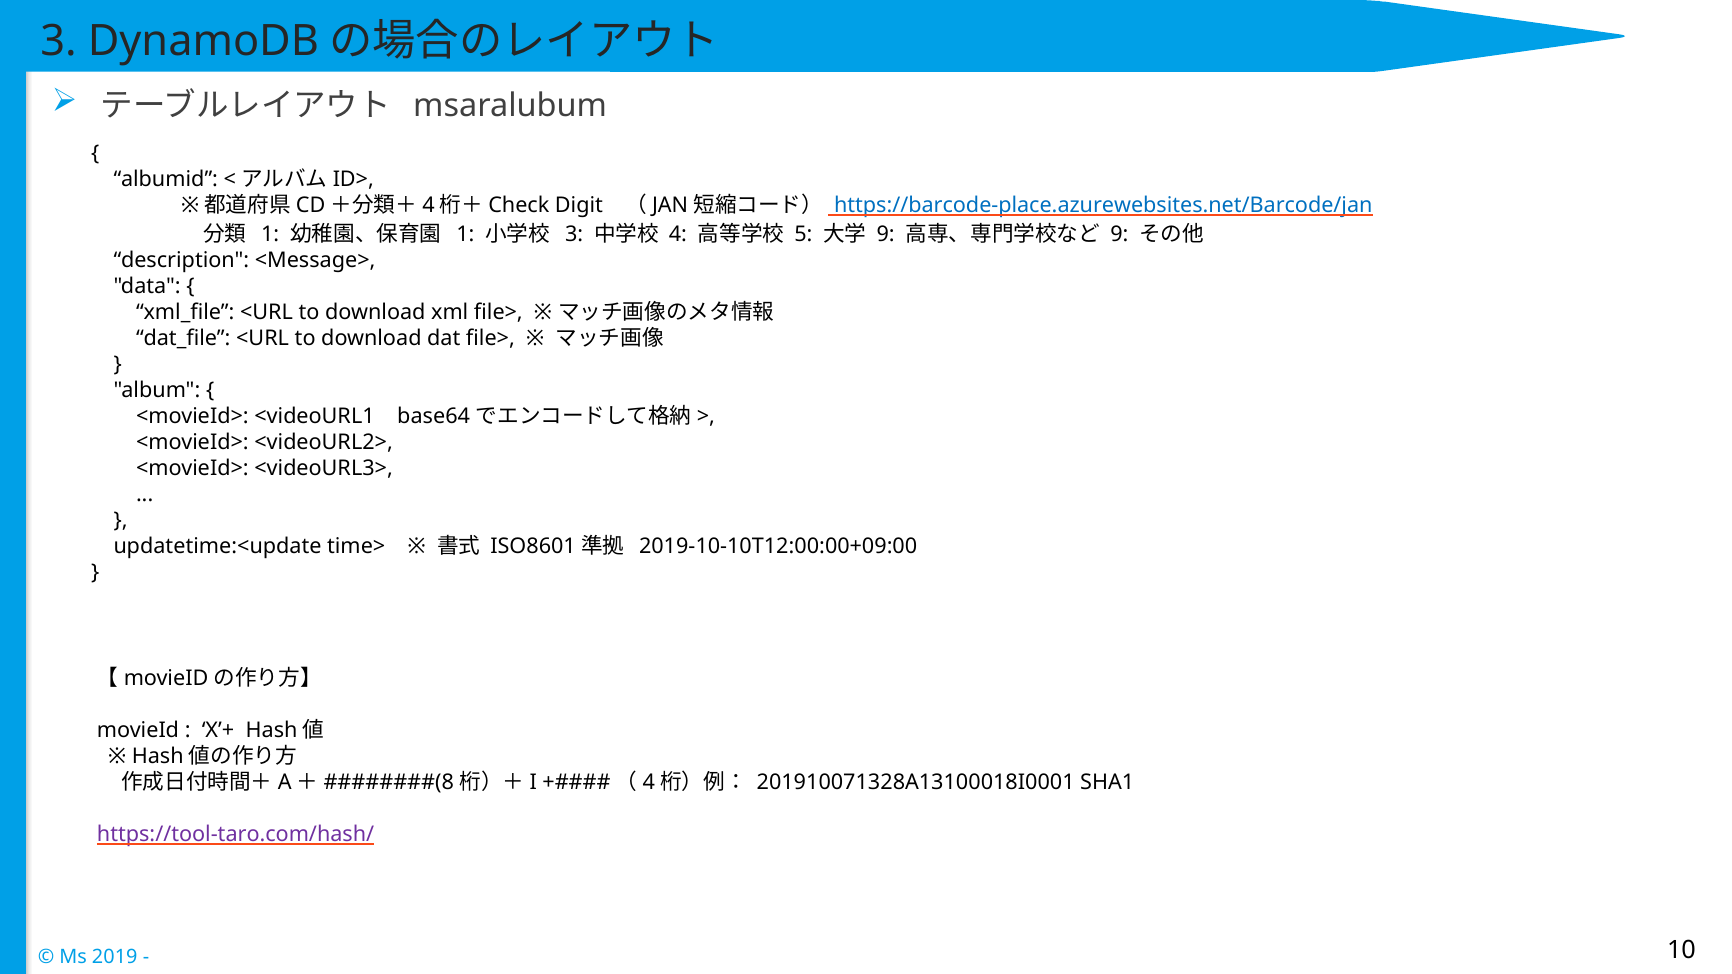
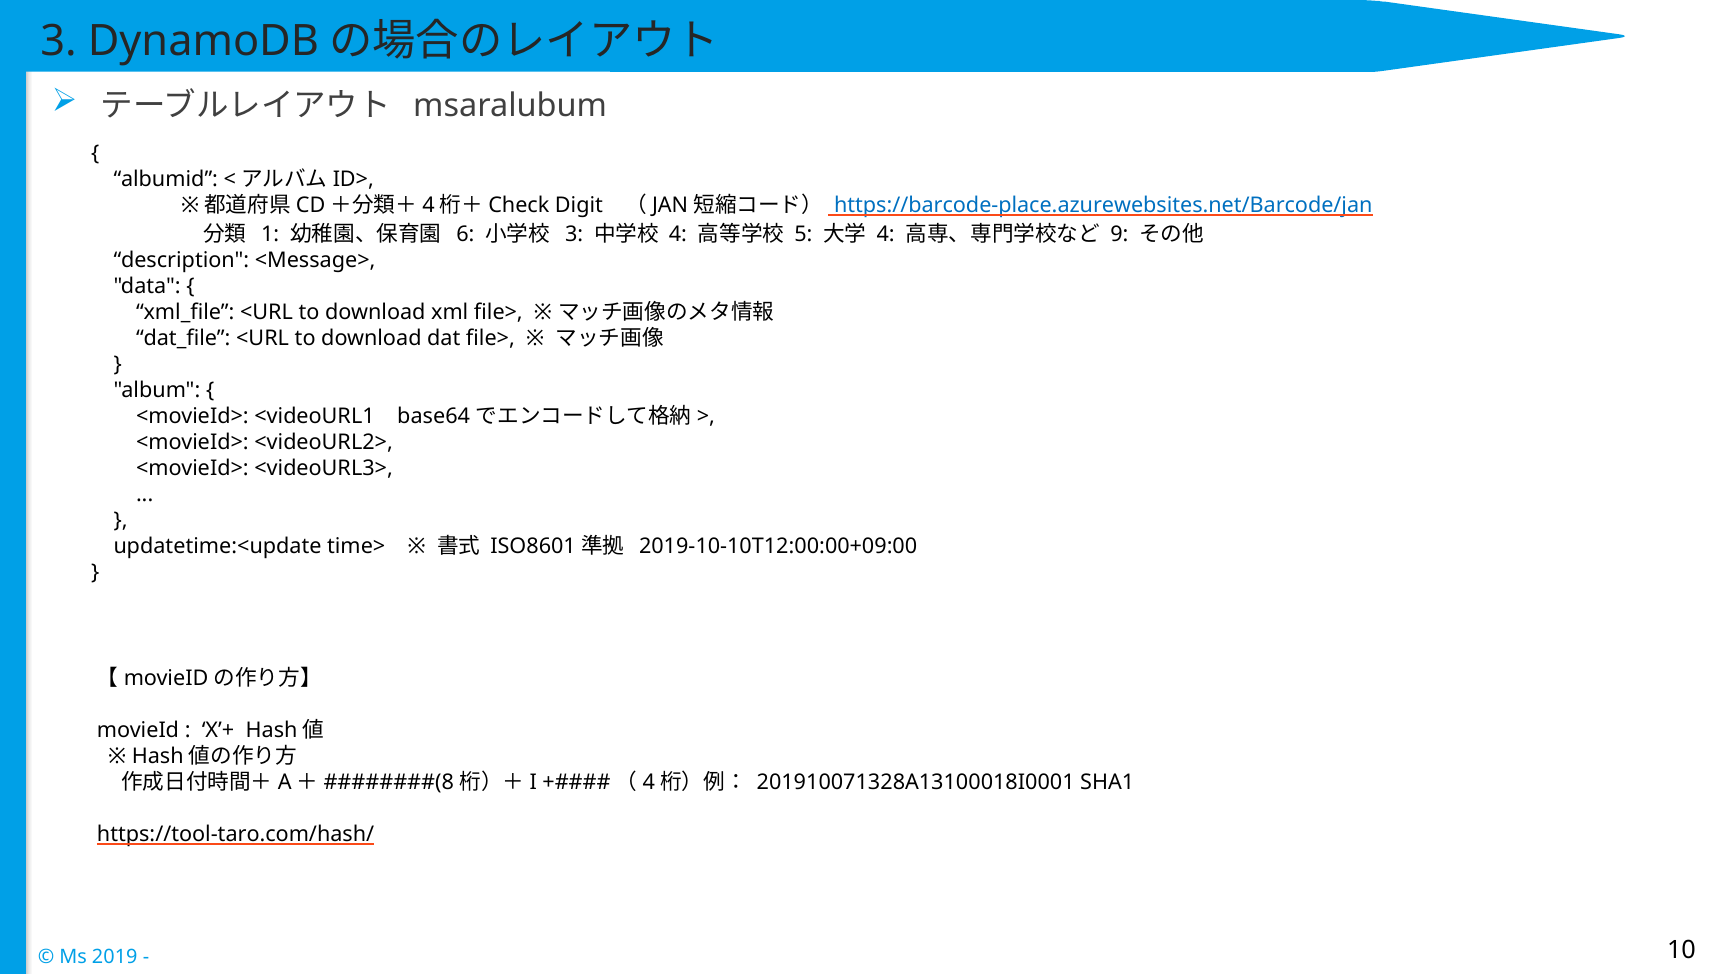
1: 1 -> 6 (465, 235)
9: 9 -> 4 (886, 235)
https://tool-taro.com/hash/ colour: purple -> black (236, 834)
